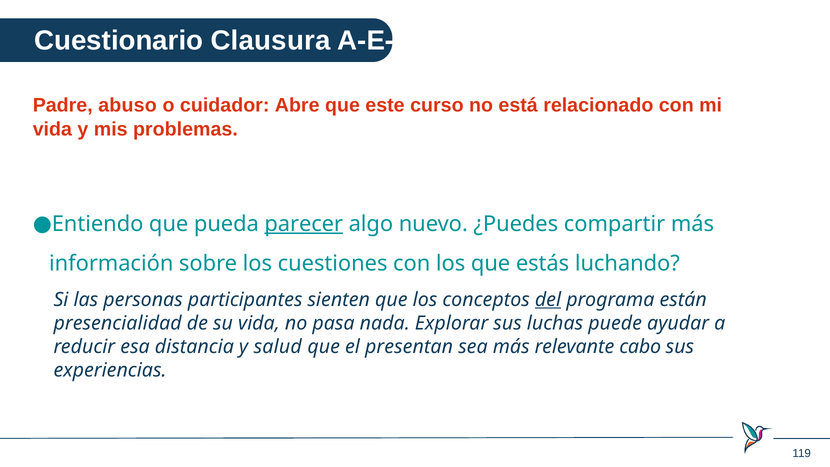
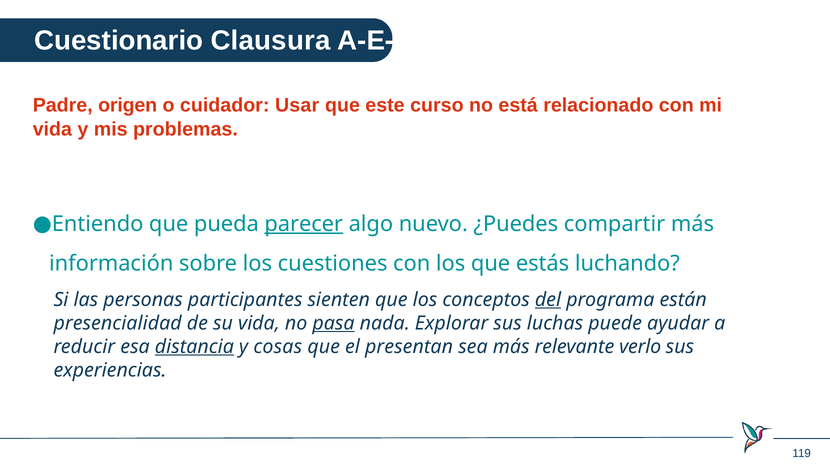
abuso: abuso -> origen (128, 105)
Abre: Abre -> Usar (297, 105)
pasa underline: none -> present (333, 323)
distancia underline: none -> present (194, 347)
salud: salud -> cosas (278, 347)
cabo: cabo -> verlo (640, 347)
